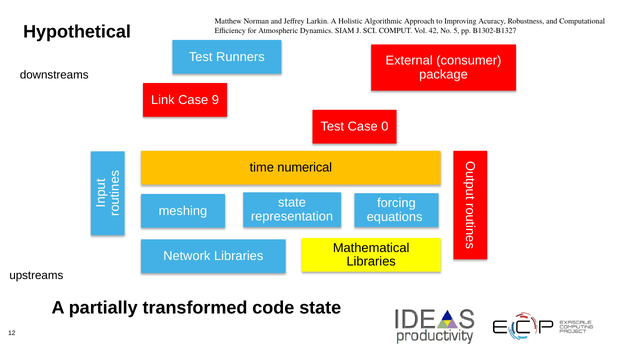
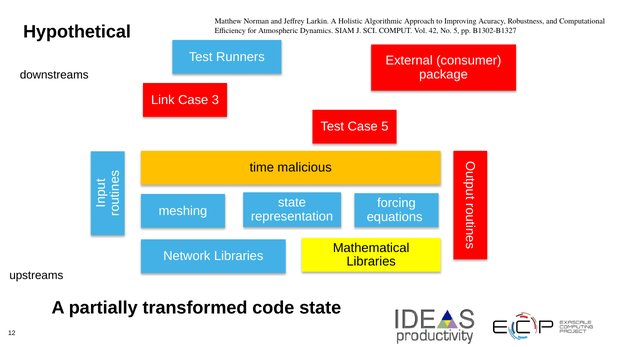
9: 9 -> 3 (215, 100)
Case 0: 0 -> 5 (385, 127)
numerical: numerical -> malicious (305, 168)
